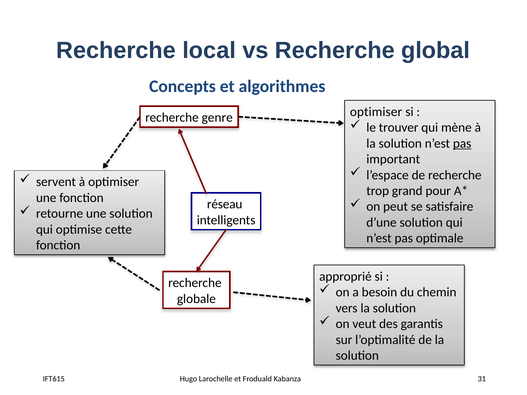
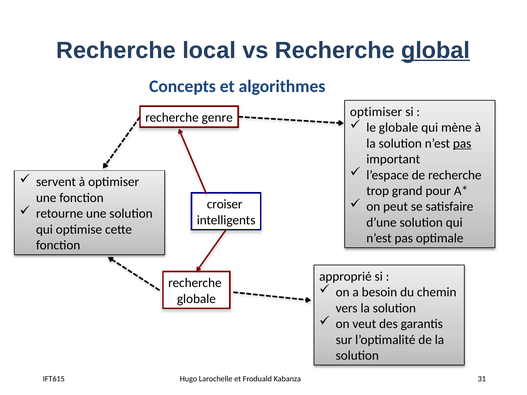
global underline: none -> present (436, 50)
le trouver: trouver -> globale (399, 128)
réseau: réseau -> croiser (225, 204)
